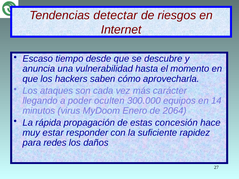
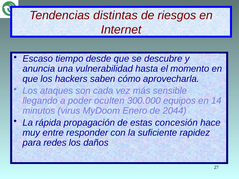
detectar: detectar -> distintas (115, 15)
carácter: carácter -> sensible (170, 91)
2064: 2064 -> 2044 (175, 111)
estar: estar -> entre (53, 133)
